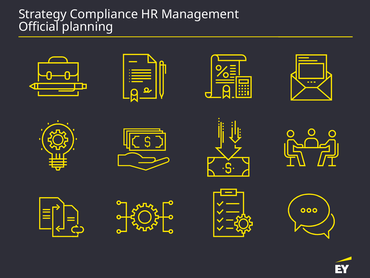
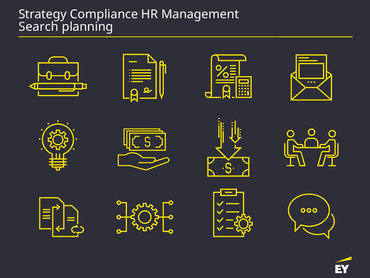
Official: Official -> Search (39, 27)
